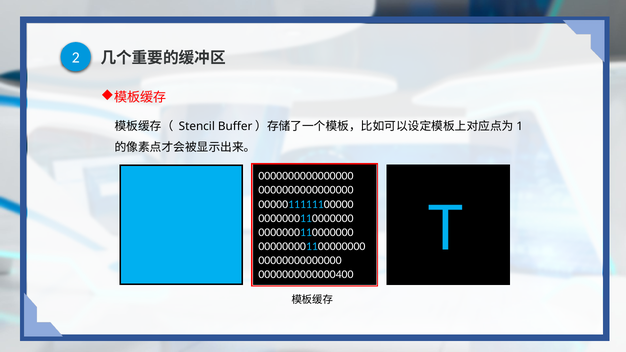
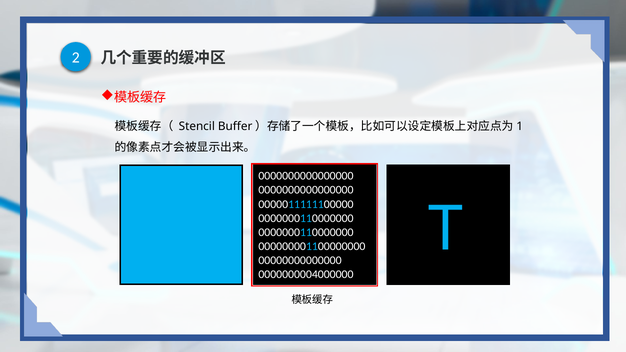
0000000000000400: 0000000000000400 -> 0000000004000000 (306, 275)
